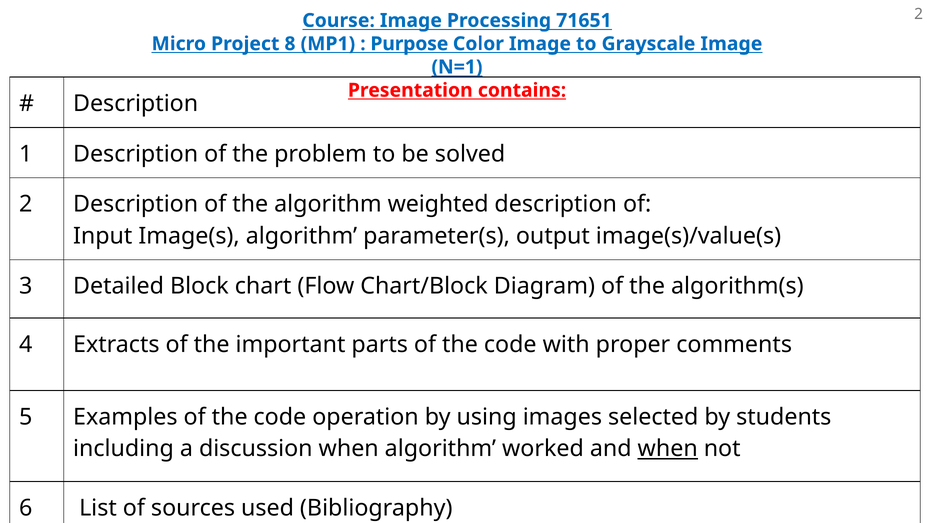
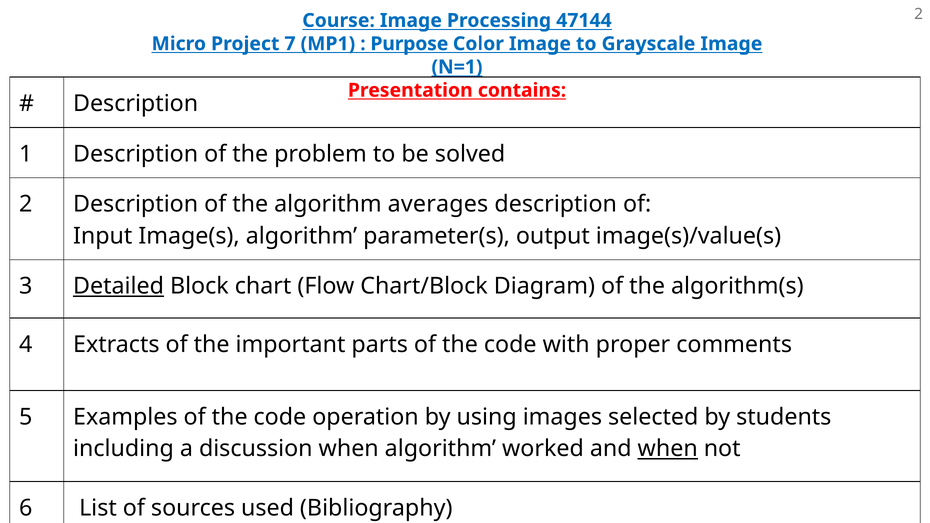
71651: 71651 -> 47144 (584, 21)
8: 8 -> 7 (290, 44)
weighted: weighted -> averages (438, 204)
Detailed underline: none -> present (119, 286)
